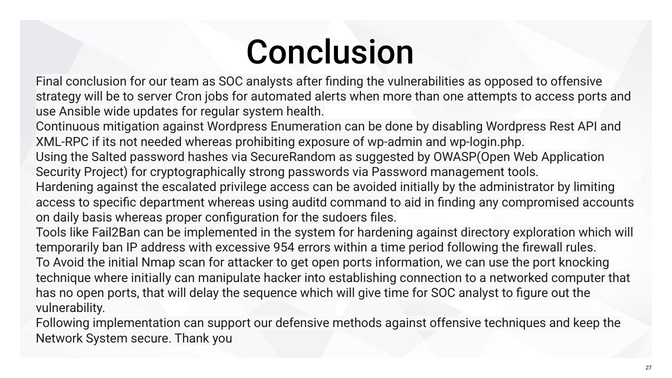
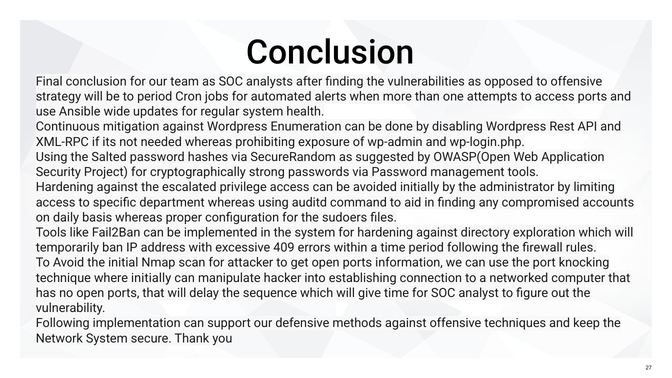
to server: server -> period (155, 97)
954: 954 -> 409 (284, 248)
